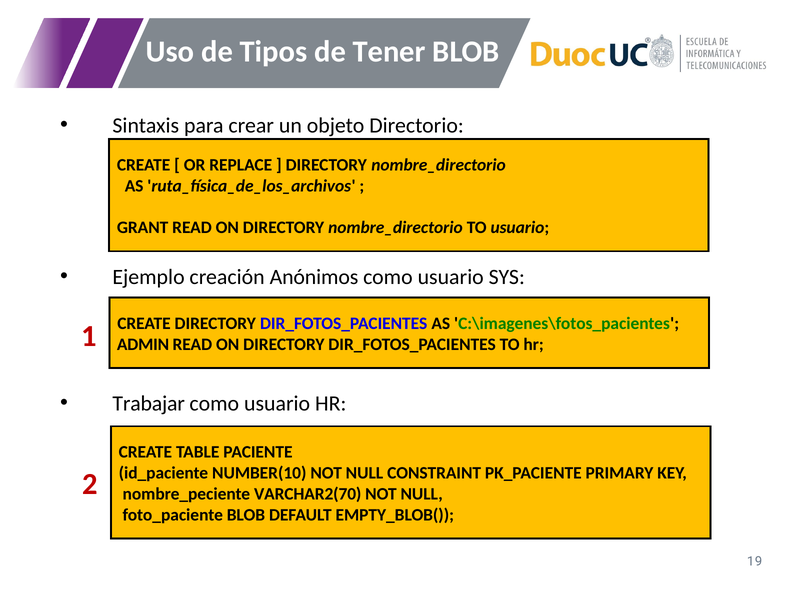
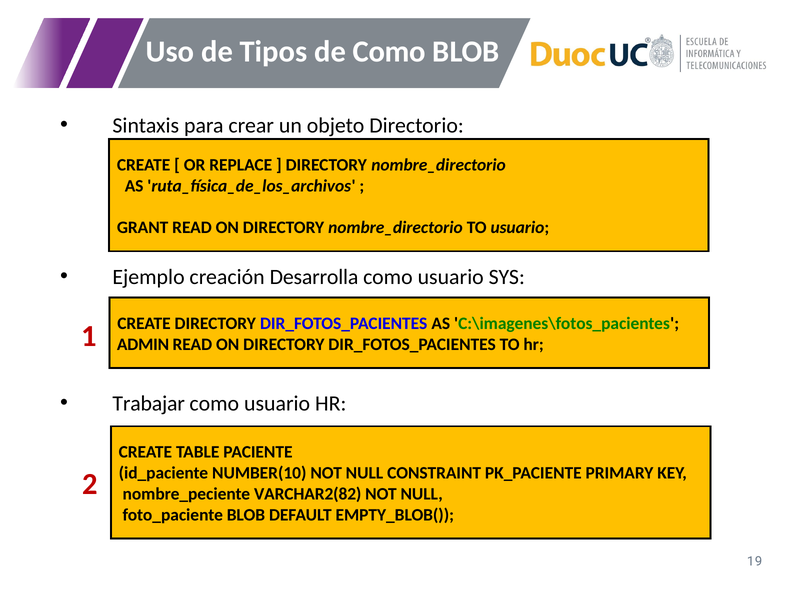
de Tener: Tener -> Como (389, 52)
Anónimos: Anónimos -> Desarrolla (314, 277)
VARCHAR2(70: VARCHAR2(70 -> VARCHAR2(82 (308, 494)
